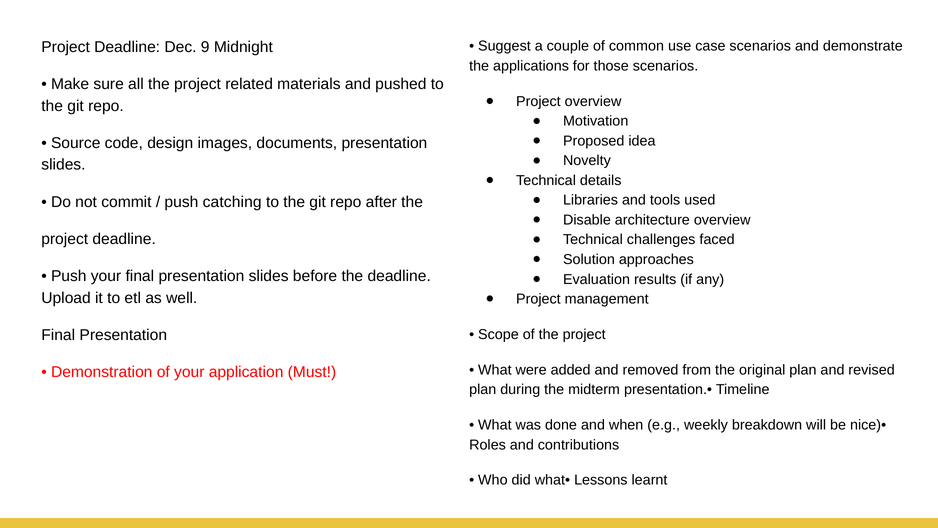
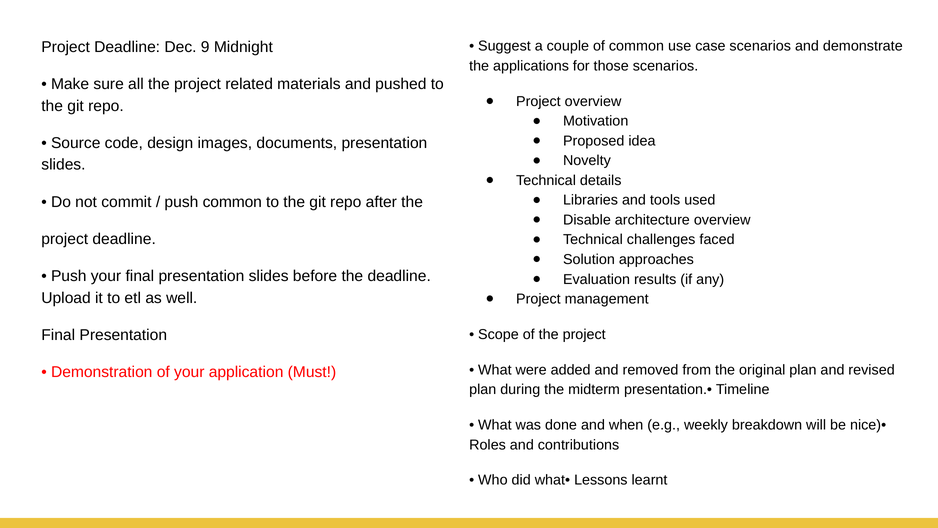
push catching: catching -> common (232, 202)
